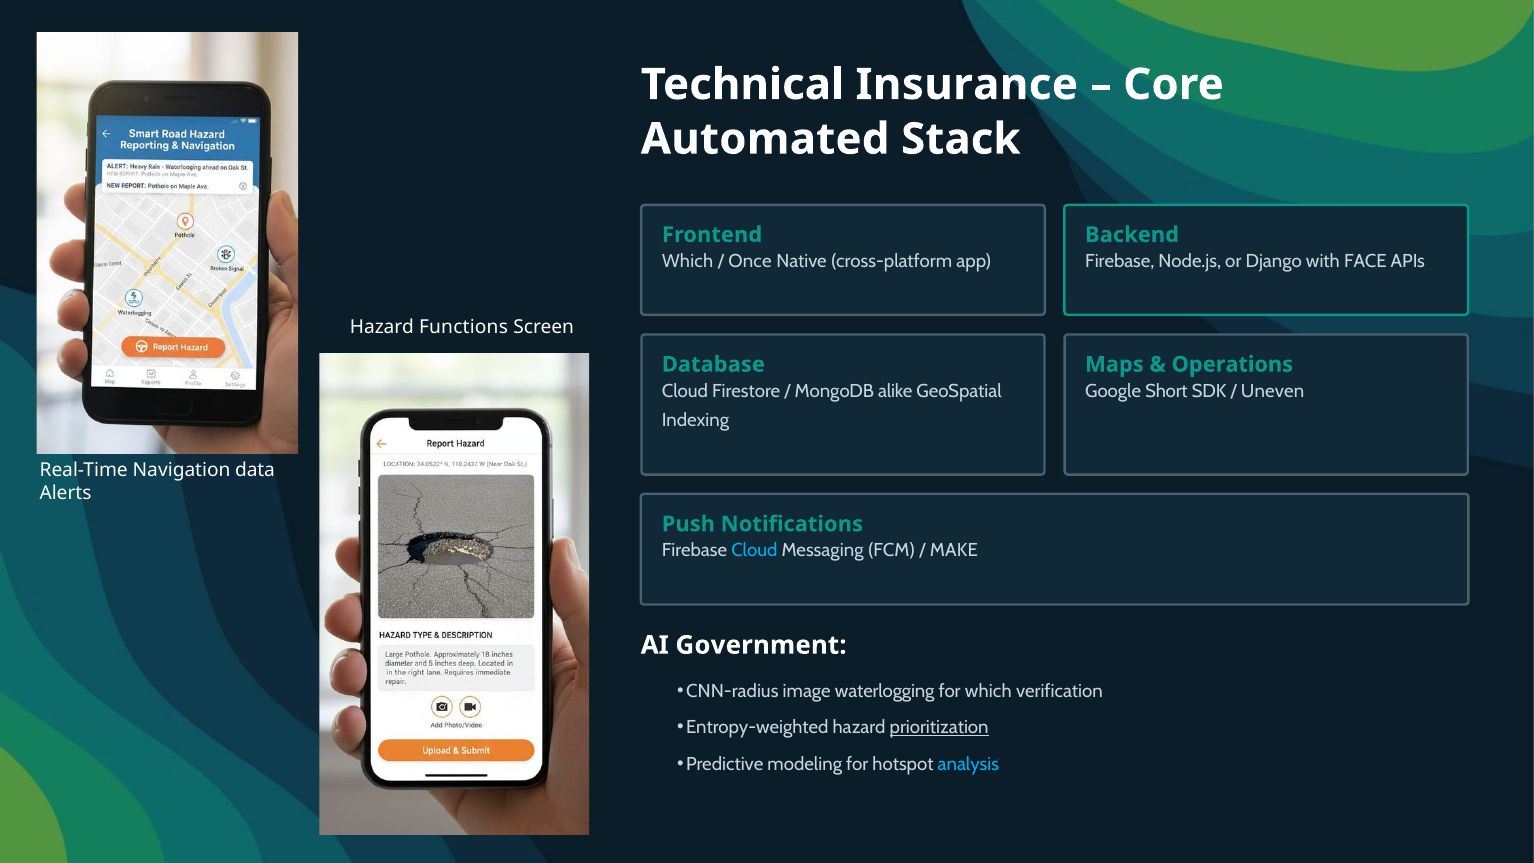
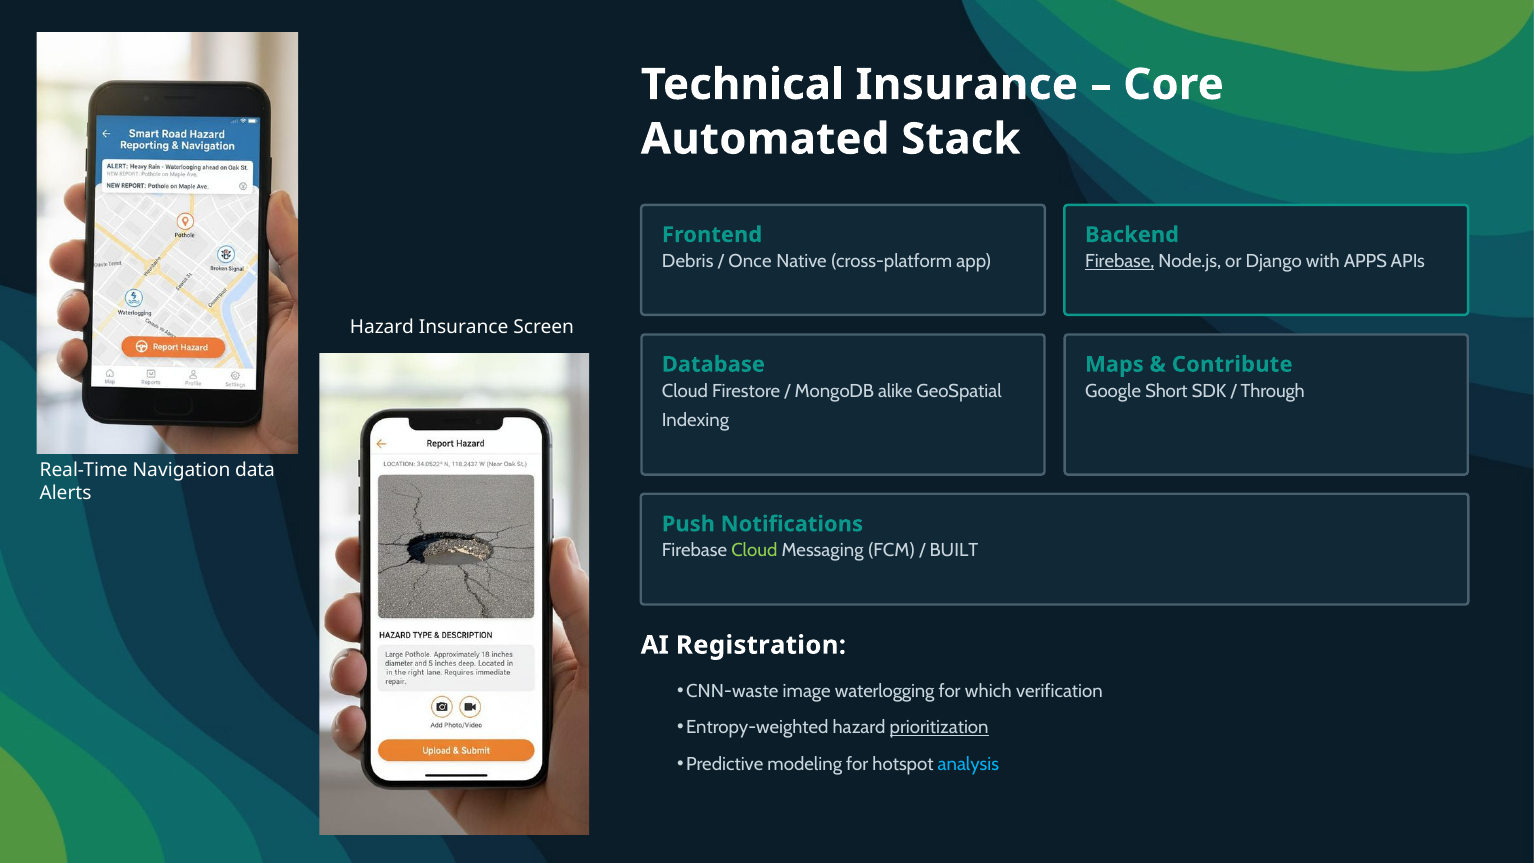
Which: Which -> Debris (688, 261)
Firebase underline: none -> present (1120, 261)
FACE: FACE -> APPS (1365, 261)
Hazard Functions: Functions -> Insurance (464, 327)
Operations: Operations -> Contribute (1232, 364)
Uneven: Uneven -> Through (1273, 391)
Cloud colour: light blue -> light green (754, 551)
MAKE: MAKE -> BUILT (954, 551)
Government: Government -> Registration (761, 645)
CNN-radius: CNN-radius -> CNN-waste (732, 691)
